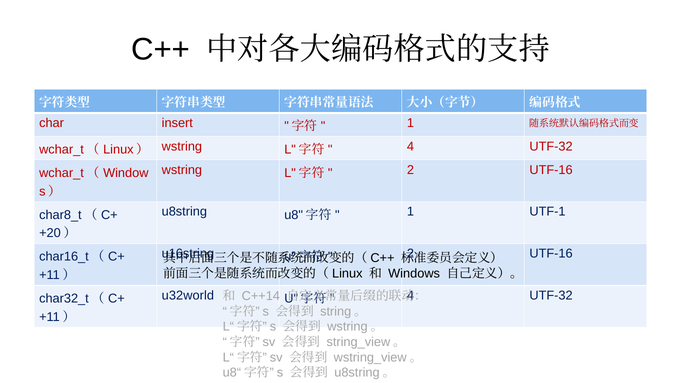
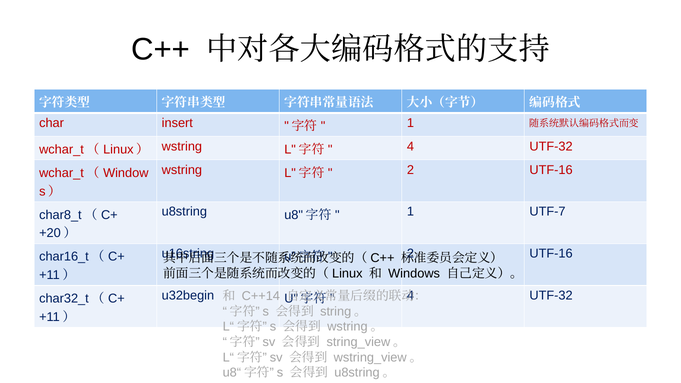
UTF-1: UTF-1 -> UTF-7 (548, 212)
u32world: u32world -> u32begin (188, 295)
